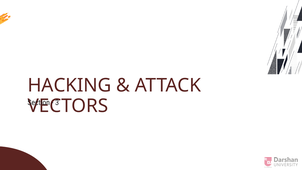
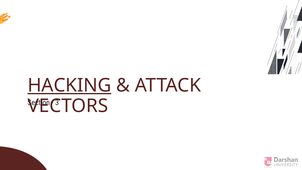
HACKING underline: none -> present (69, 85)
